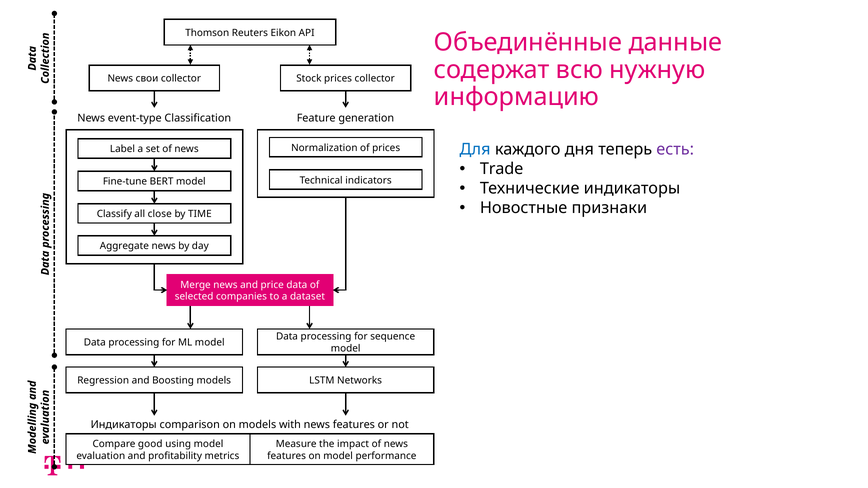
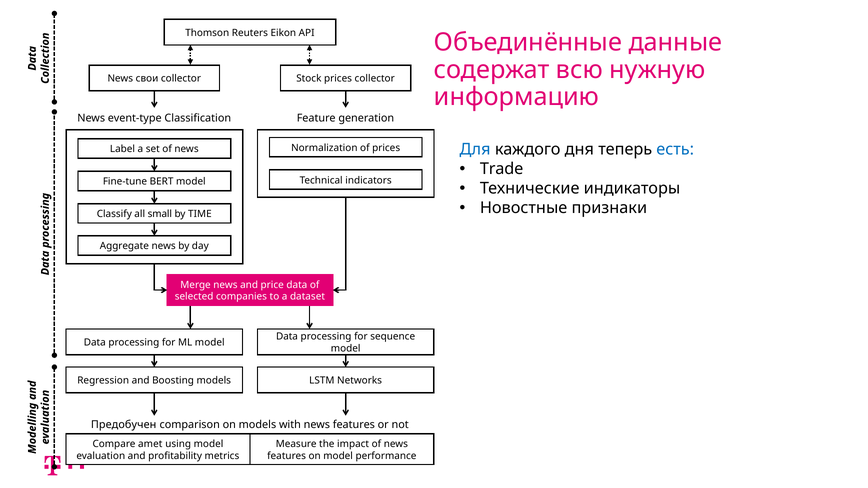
есть colour: purple -> blue (675, 150)
close: close -> small (160, 214)
Индикаторы: Индикаторы -> Предобучен (124, 425)
good: good -> amet (150, 444)
